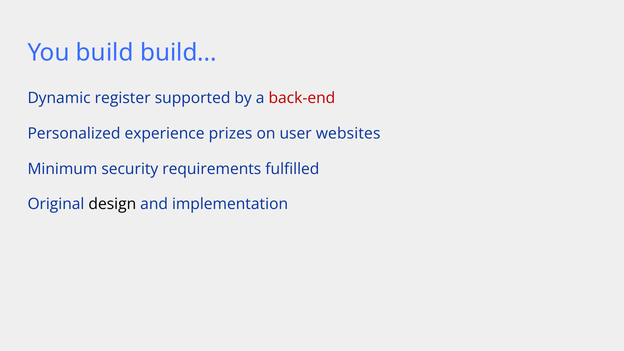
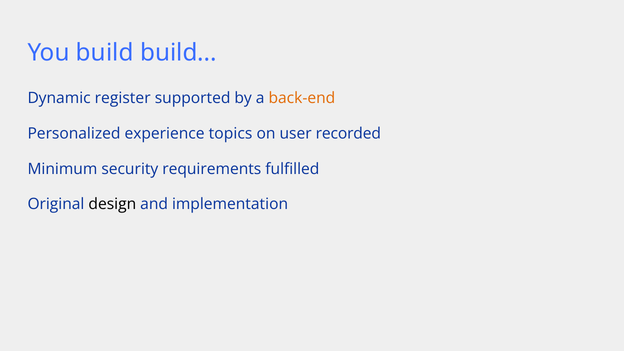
back-end colour: red -> orange (302, 98)
prizes: prizes -> topics (231, 134)
websites: websites -> recorded (348, 134)
